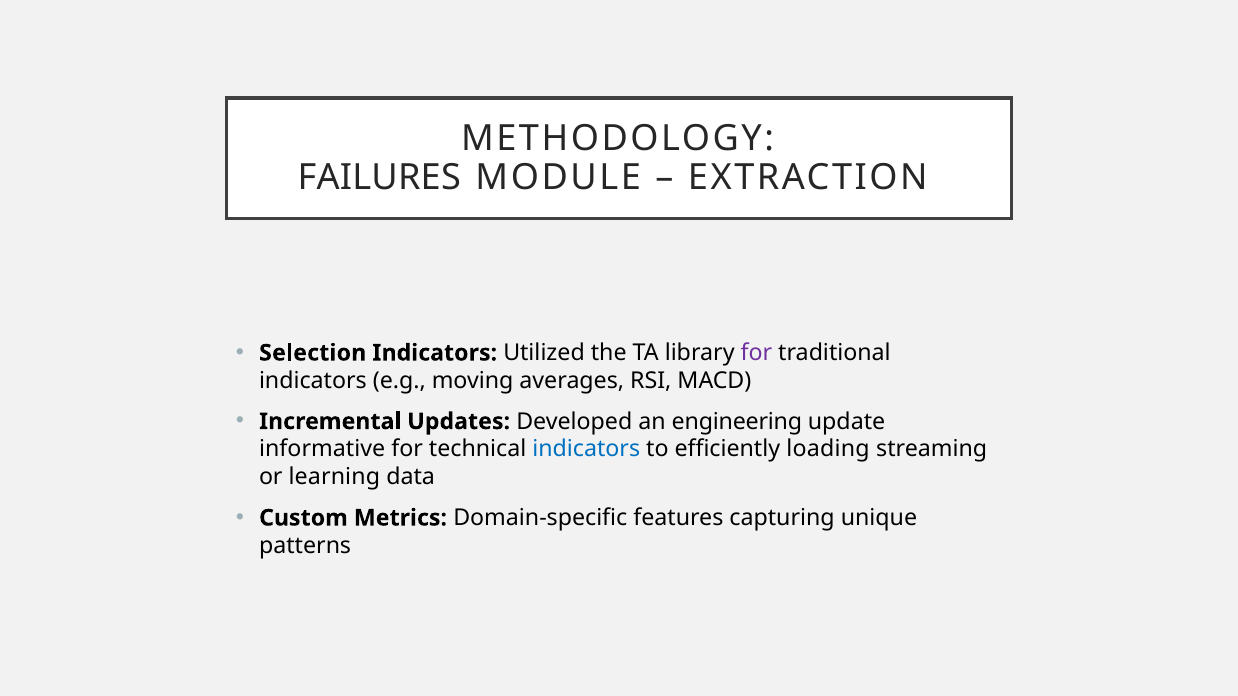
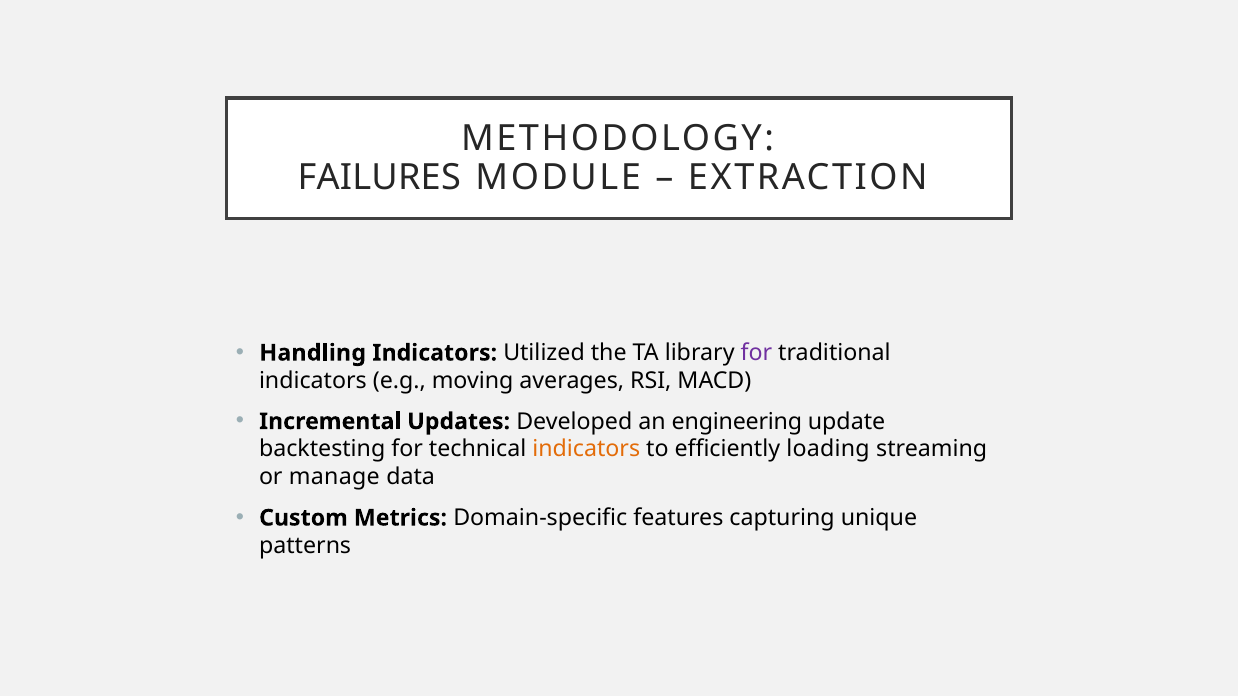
Selection: Selection -> Handling (313, 353)
informative: informative -> backtesting (322, 450)
indicators colour: blue -> orange (586, 450)
learning: learning -> manage (334, 477)
